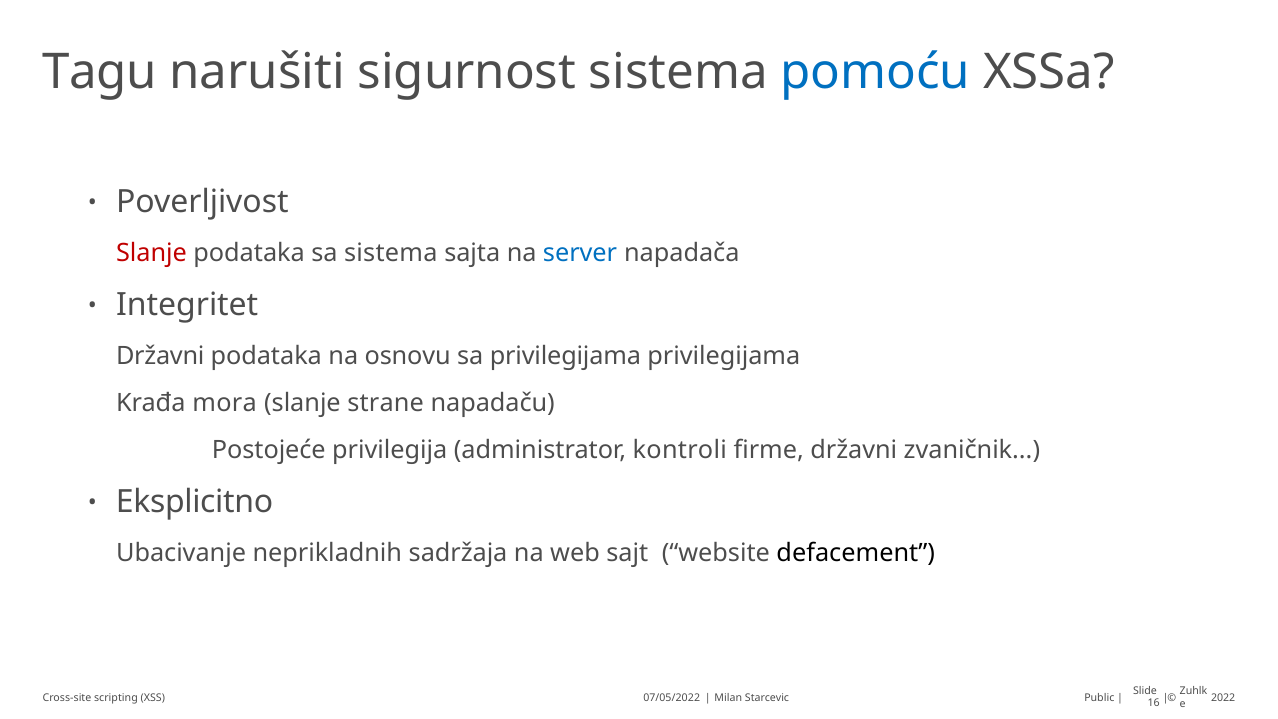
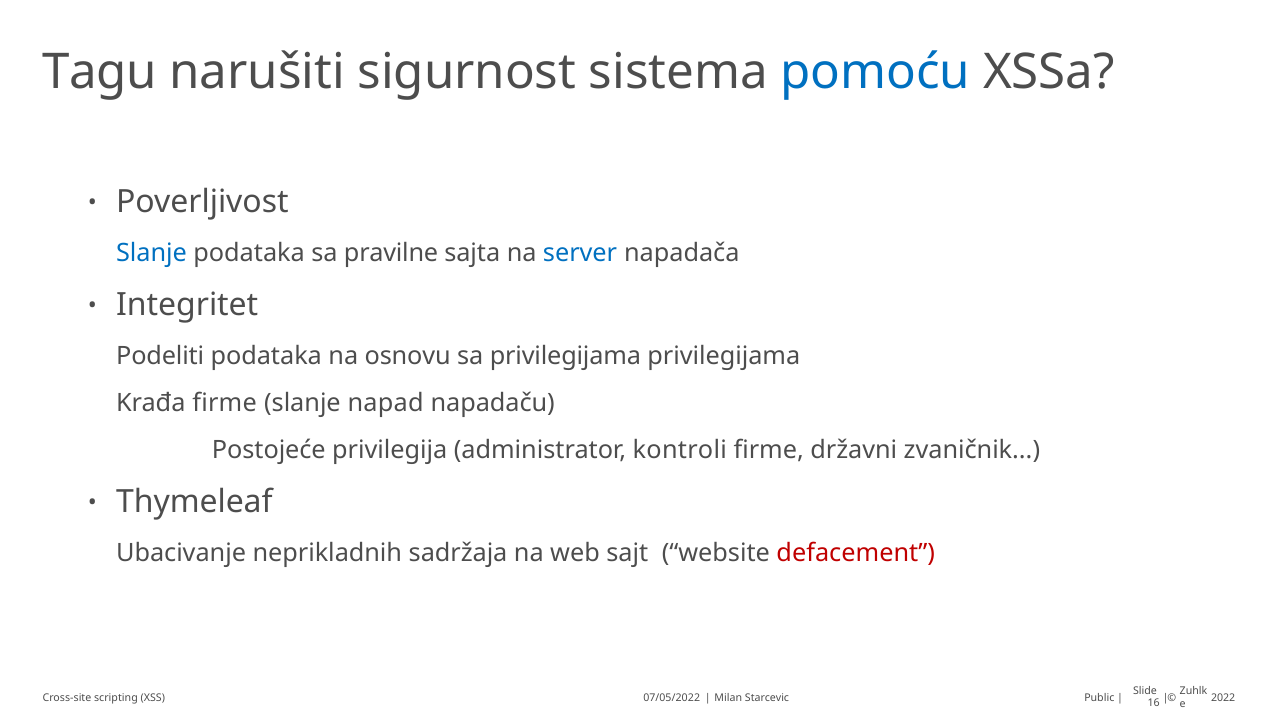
Slanje colour: red -> blue (152, 253)
sa sistema: sistema -> pravilne (391, 253)
Državni: Državni -> Podeliti (160, 356)
Krađa mora: mora -> firme (225, 403)
strane: strane -> napad (386, 403)
Eksplicitno: Eksplicitno -> Thymeleaf (194, 502)
defacement colour: black -> red (856, 553)
